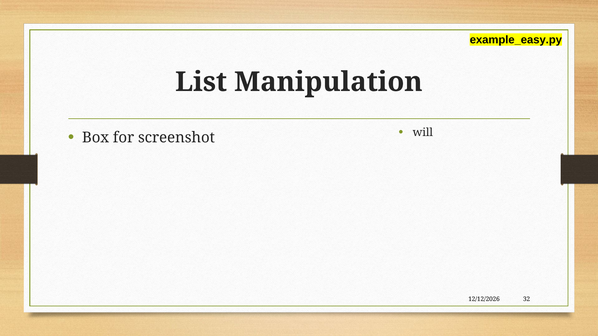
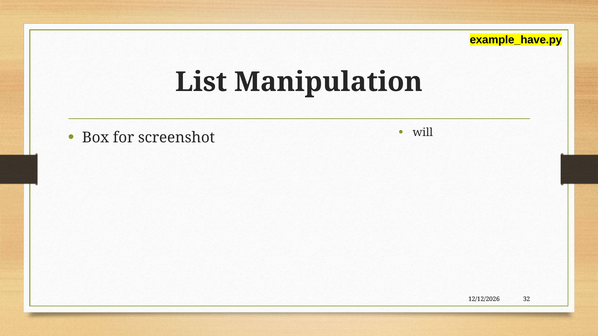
example_easy.py: example_easy.py -> example_have.py (516, 40)
